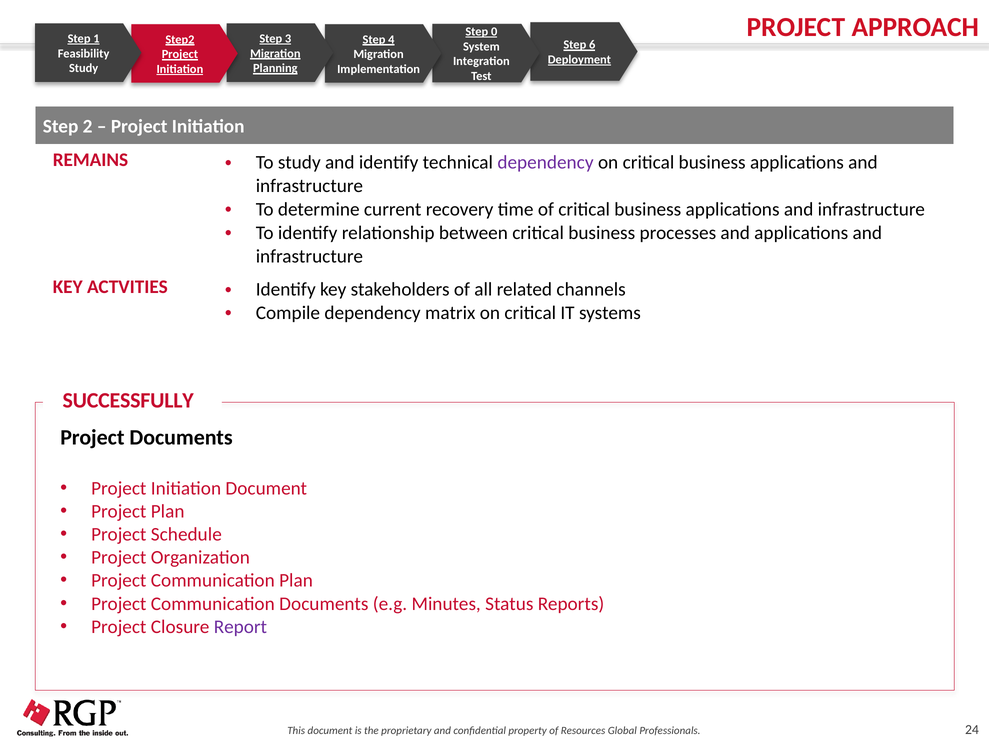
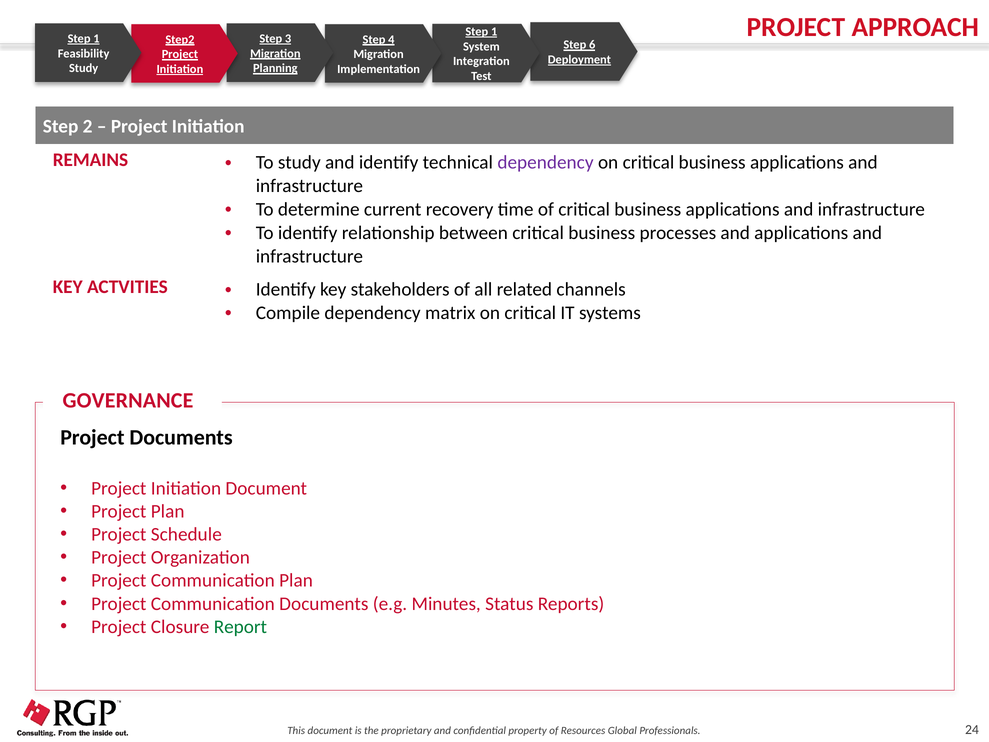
0: 0 -> 1 (494, 32)
SUCCESSFULLY: SUCCESSFULLY -> GOVERNANCE (128, 400)
Report colour: purple -> green (240, 627)
